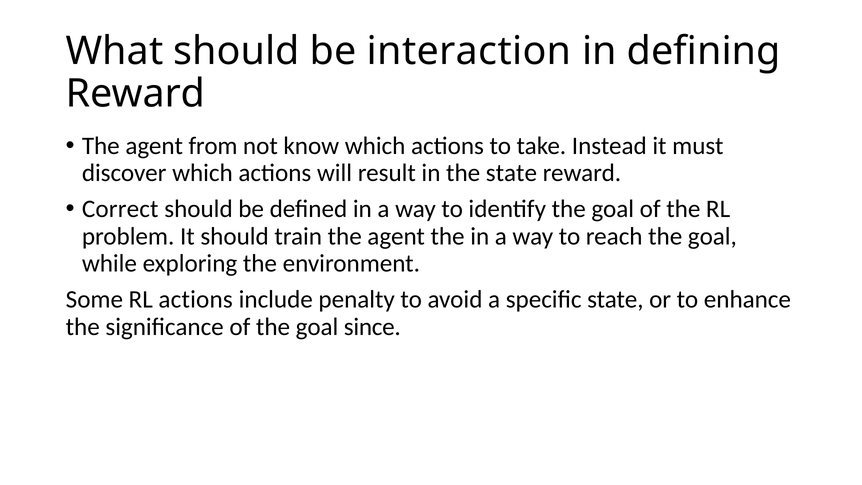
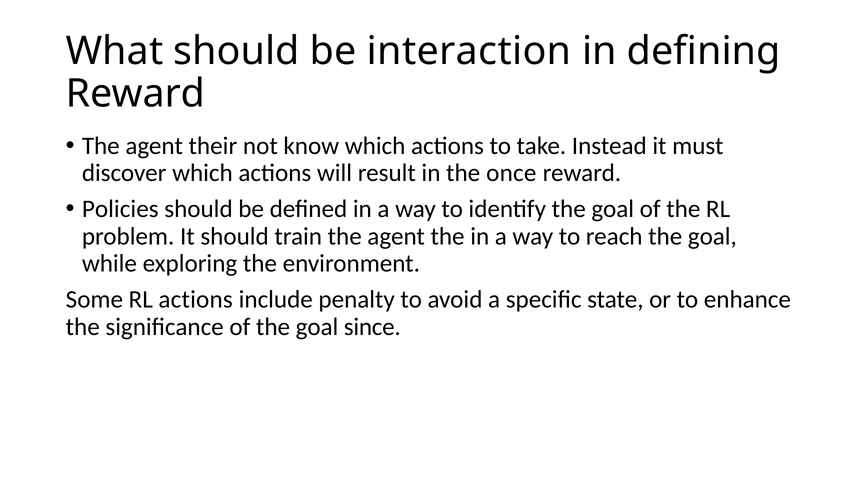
from: from -> their (213, 146)
the state: state -> once (511, 173)
Correct: Correct -> Policies (120, 209)
